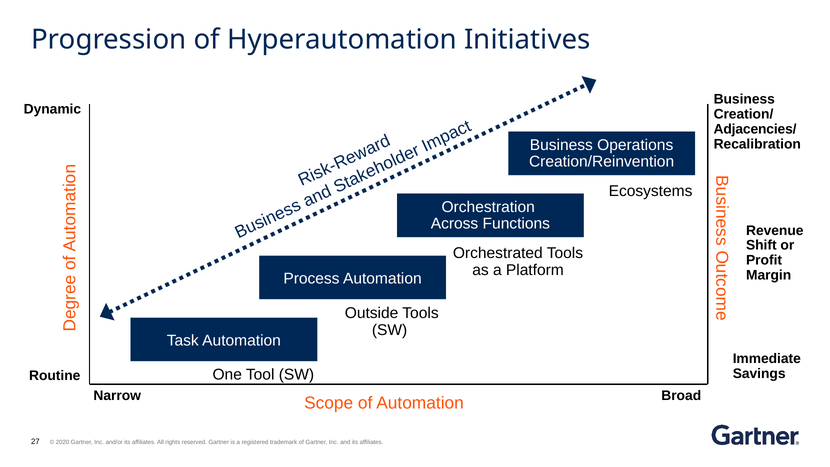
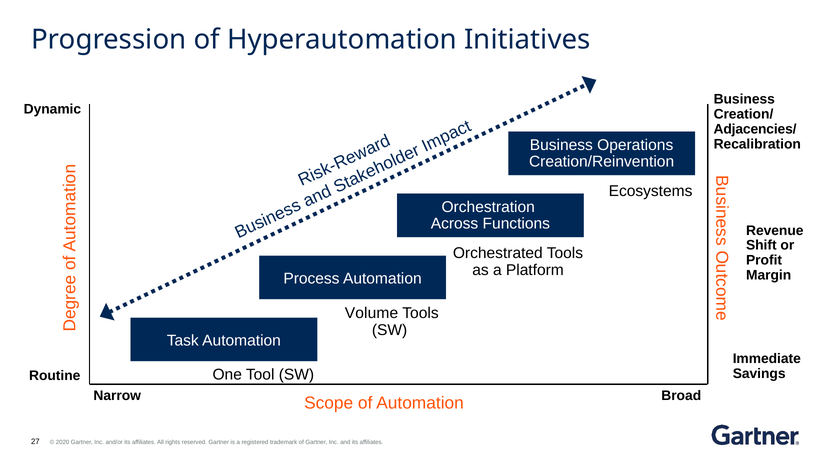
Outside: Outside -> Volume (371, 313)
